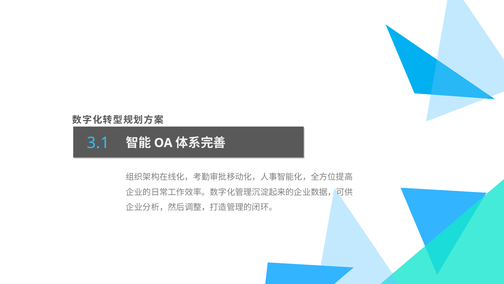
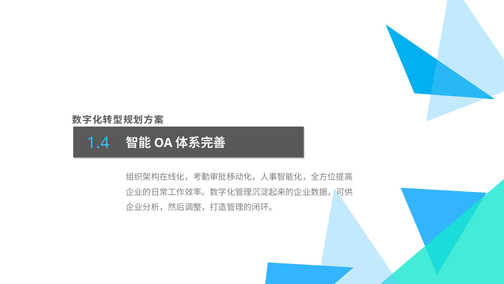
3.1: 3.1 -> 1.4 (98, 143)
